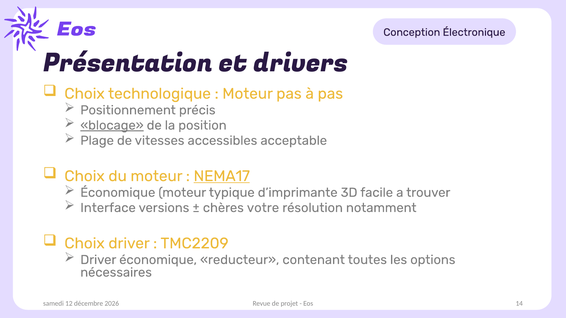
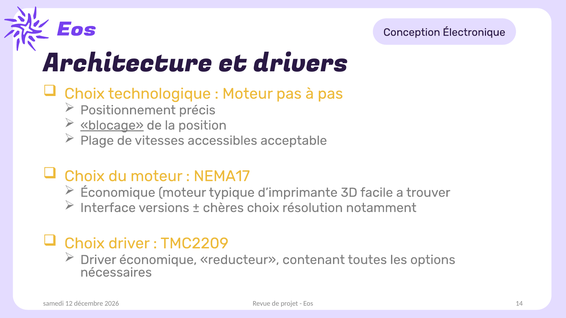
Présentation: Présentation -> Architecture (128, 63)
NEMA17 underline: present -> none (222, 176)
chères votre: votre -> choix (263, 208)
